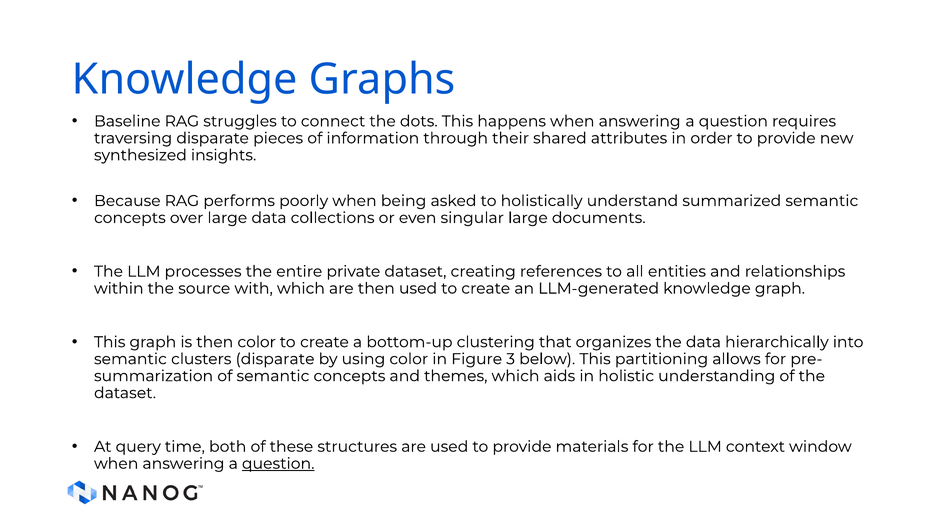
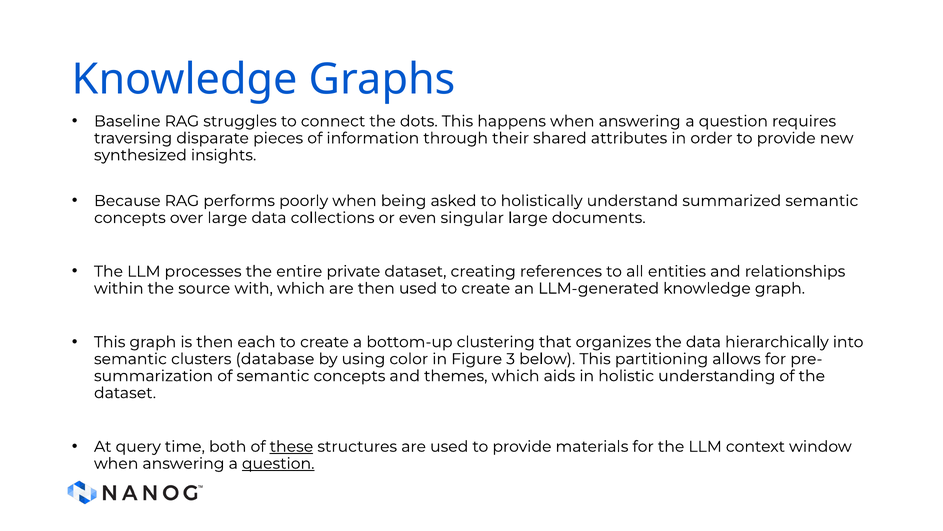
then color: color -> each (257, 342)
clusters disparate: disparate -> database (275, 359)
these underline: none -> present (291, 446)
